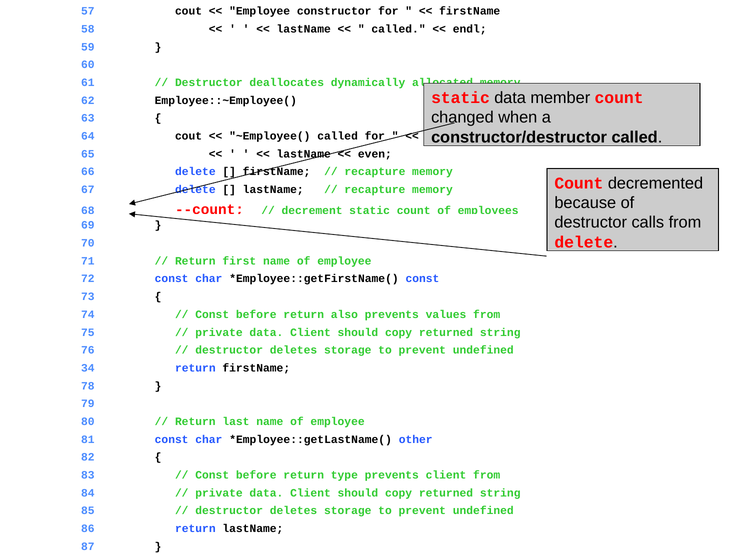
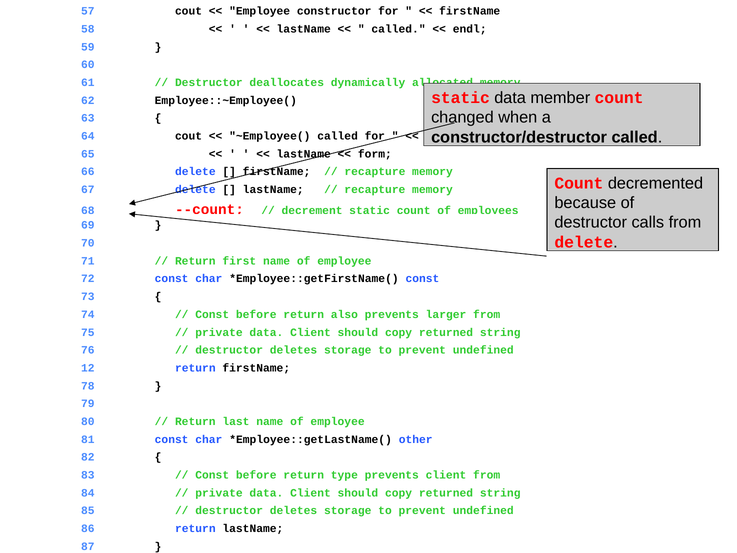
even: even -> form (375, 154)
values: values -> larger (446, 314)
34: 34 -> 12 (88, 368)
